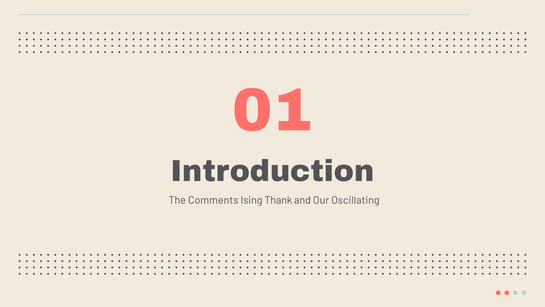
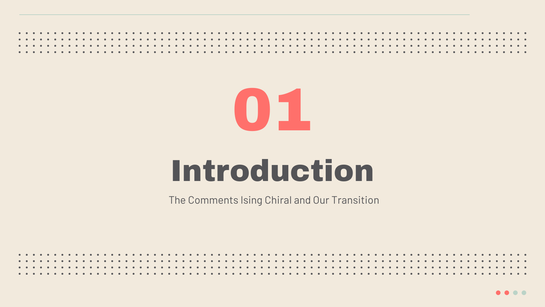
Thank: Thank -> Chiral (278, 200)
Oscillating: Oscillating -> Transition (355, 200)
